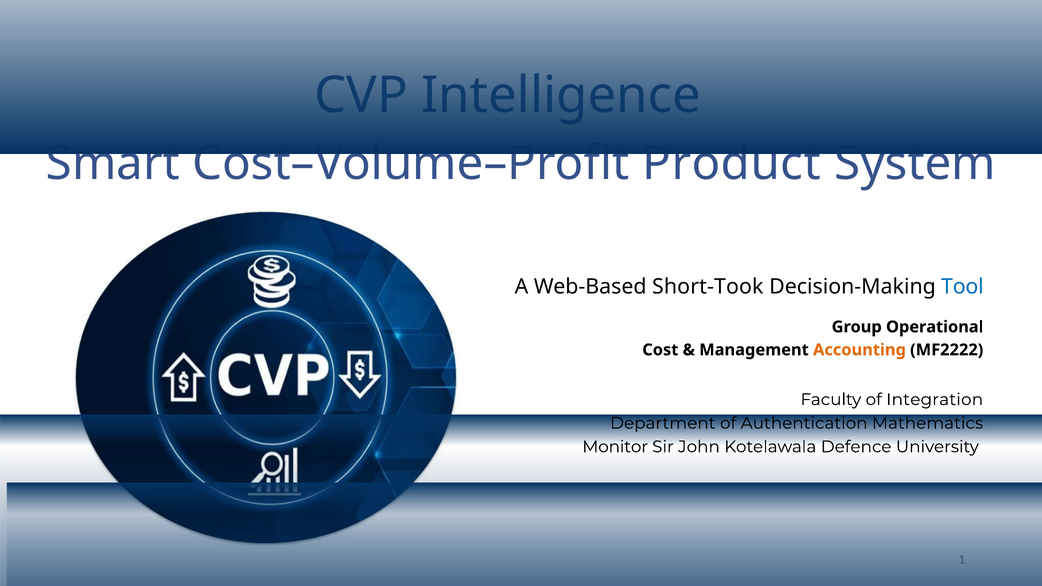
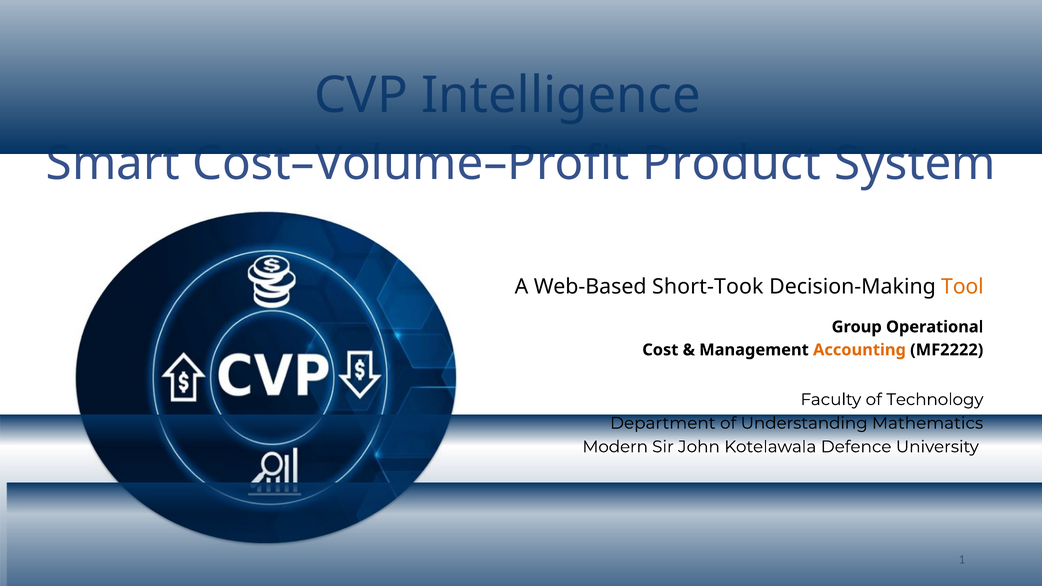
Tool colour: blue -> orange (962, 287)
Integration: Integration -> Technology (935, 400)
Authentication: Authentication -> Understanding (804, 423)
Monitor: Monitor -> Modern (615, 447)
